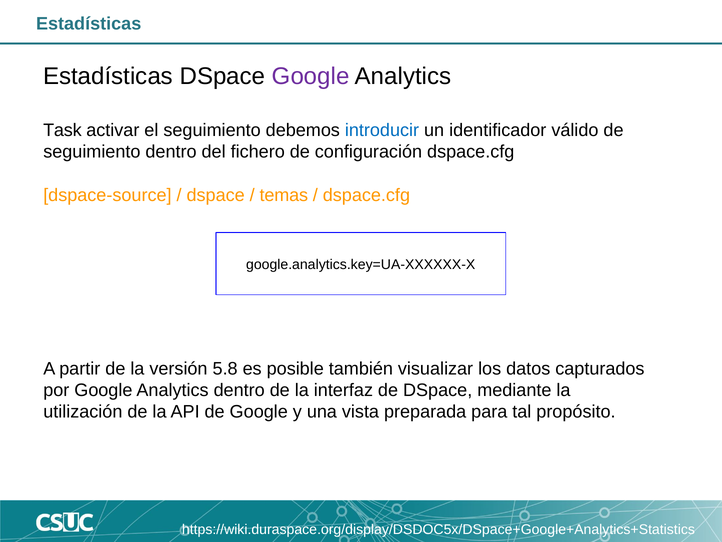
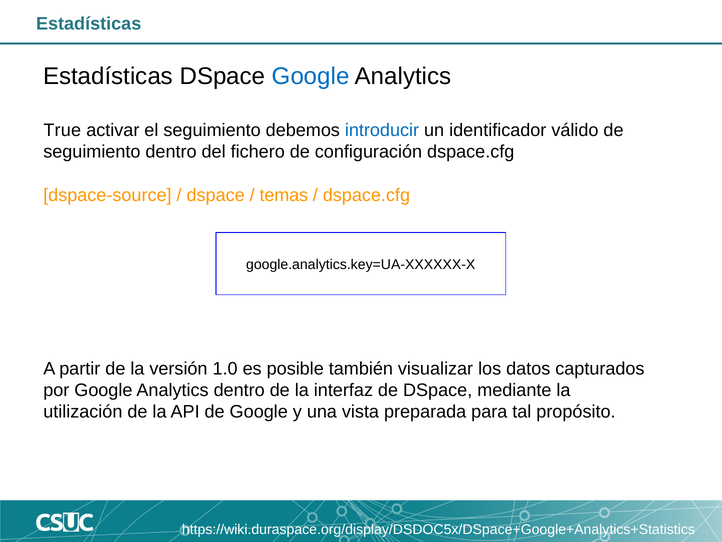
Google colour: purple -> blue (311, 76)
Task: Task -> True (62, 130)
5.8: 5.8 -> 1.0 (225, 368)
